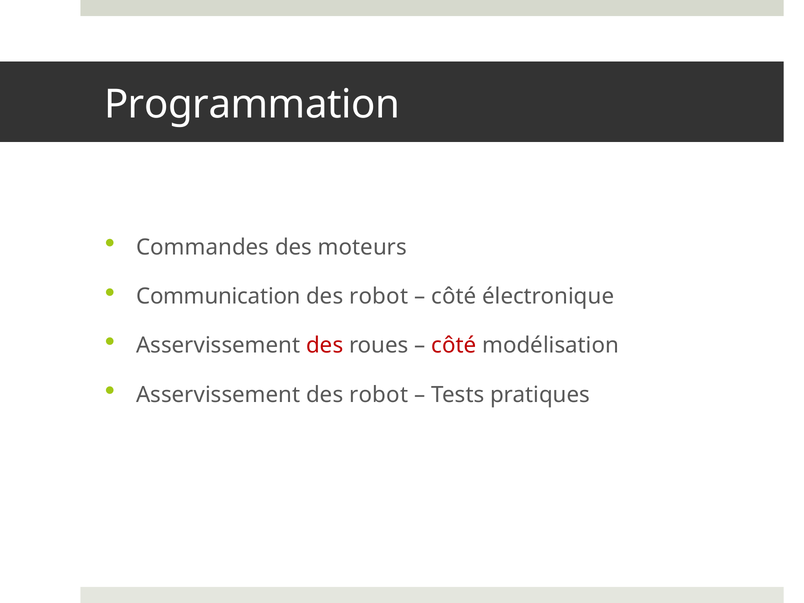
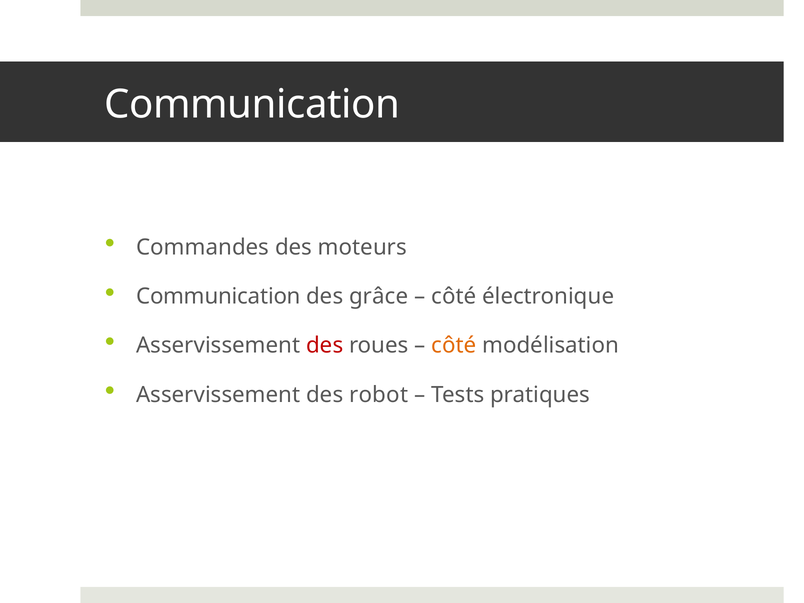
Programmation: Programmation -> Communication (252, 105)
robot: robot -> grâce (379, 296)
côté colour: red -> orange (454, 346)
